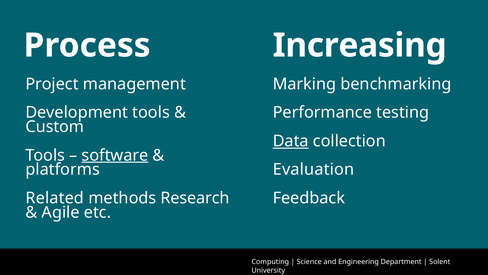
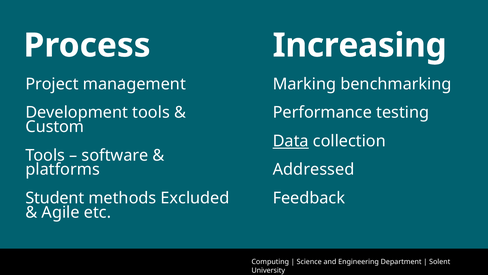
software underline: present -> none (115, 155)
Evaluation: Evaluation -> Addressed (314, 169)
Related: Related -> Student (55, 198)
Research: Research -> Excluded (195, 198)
